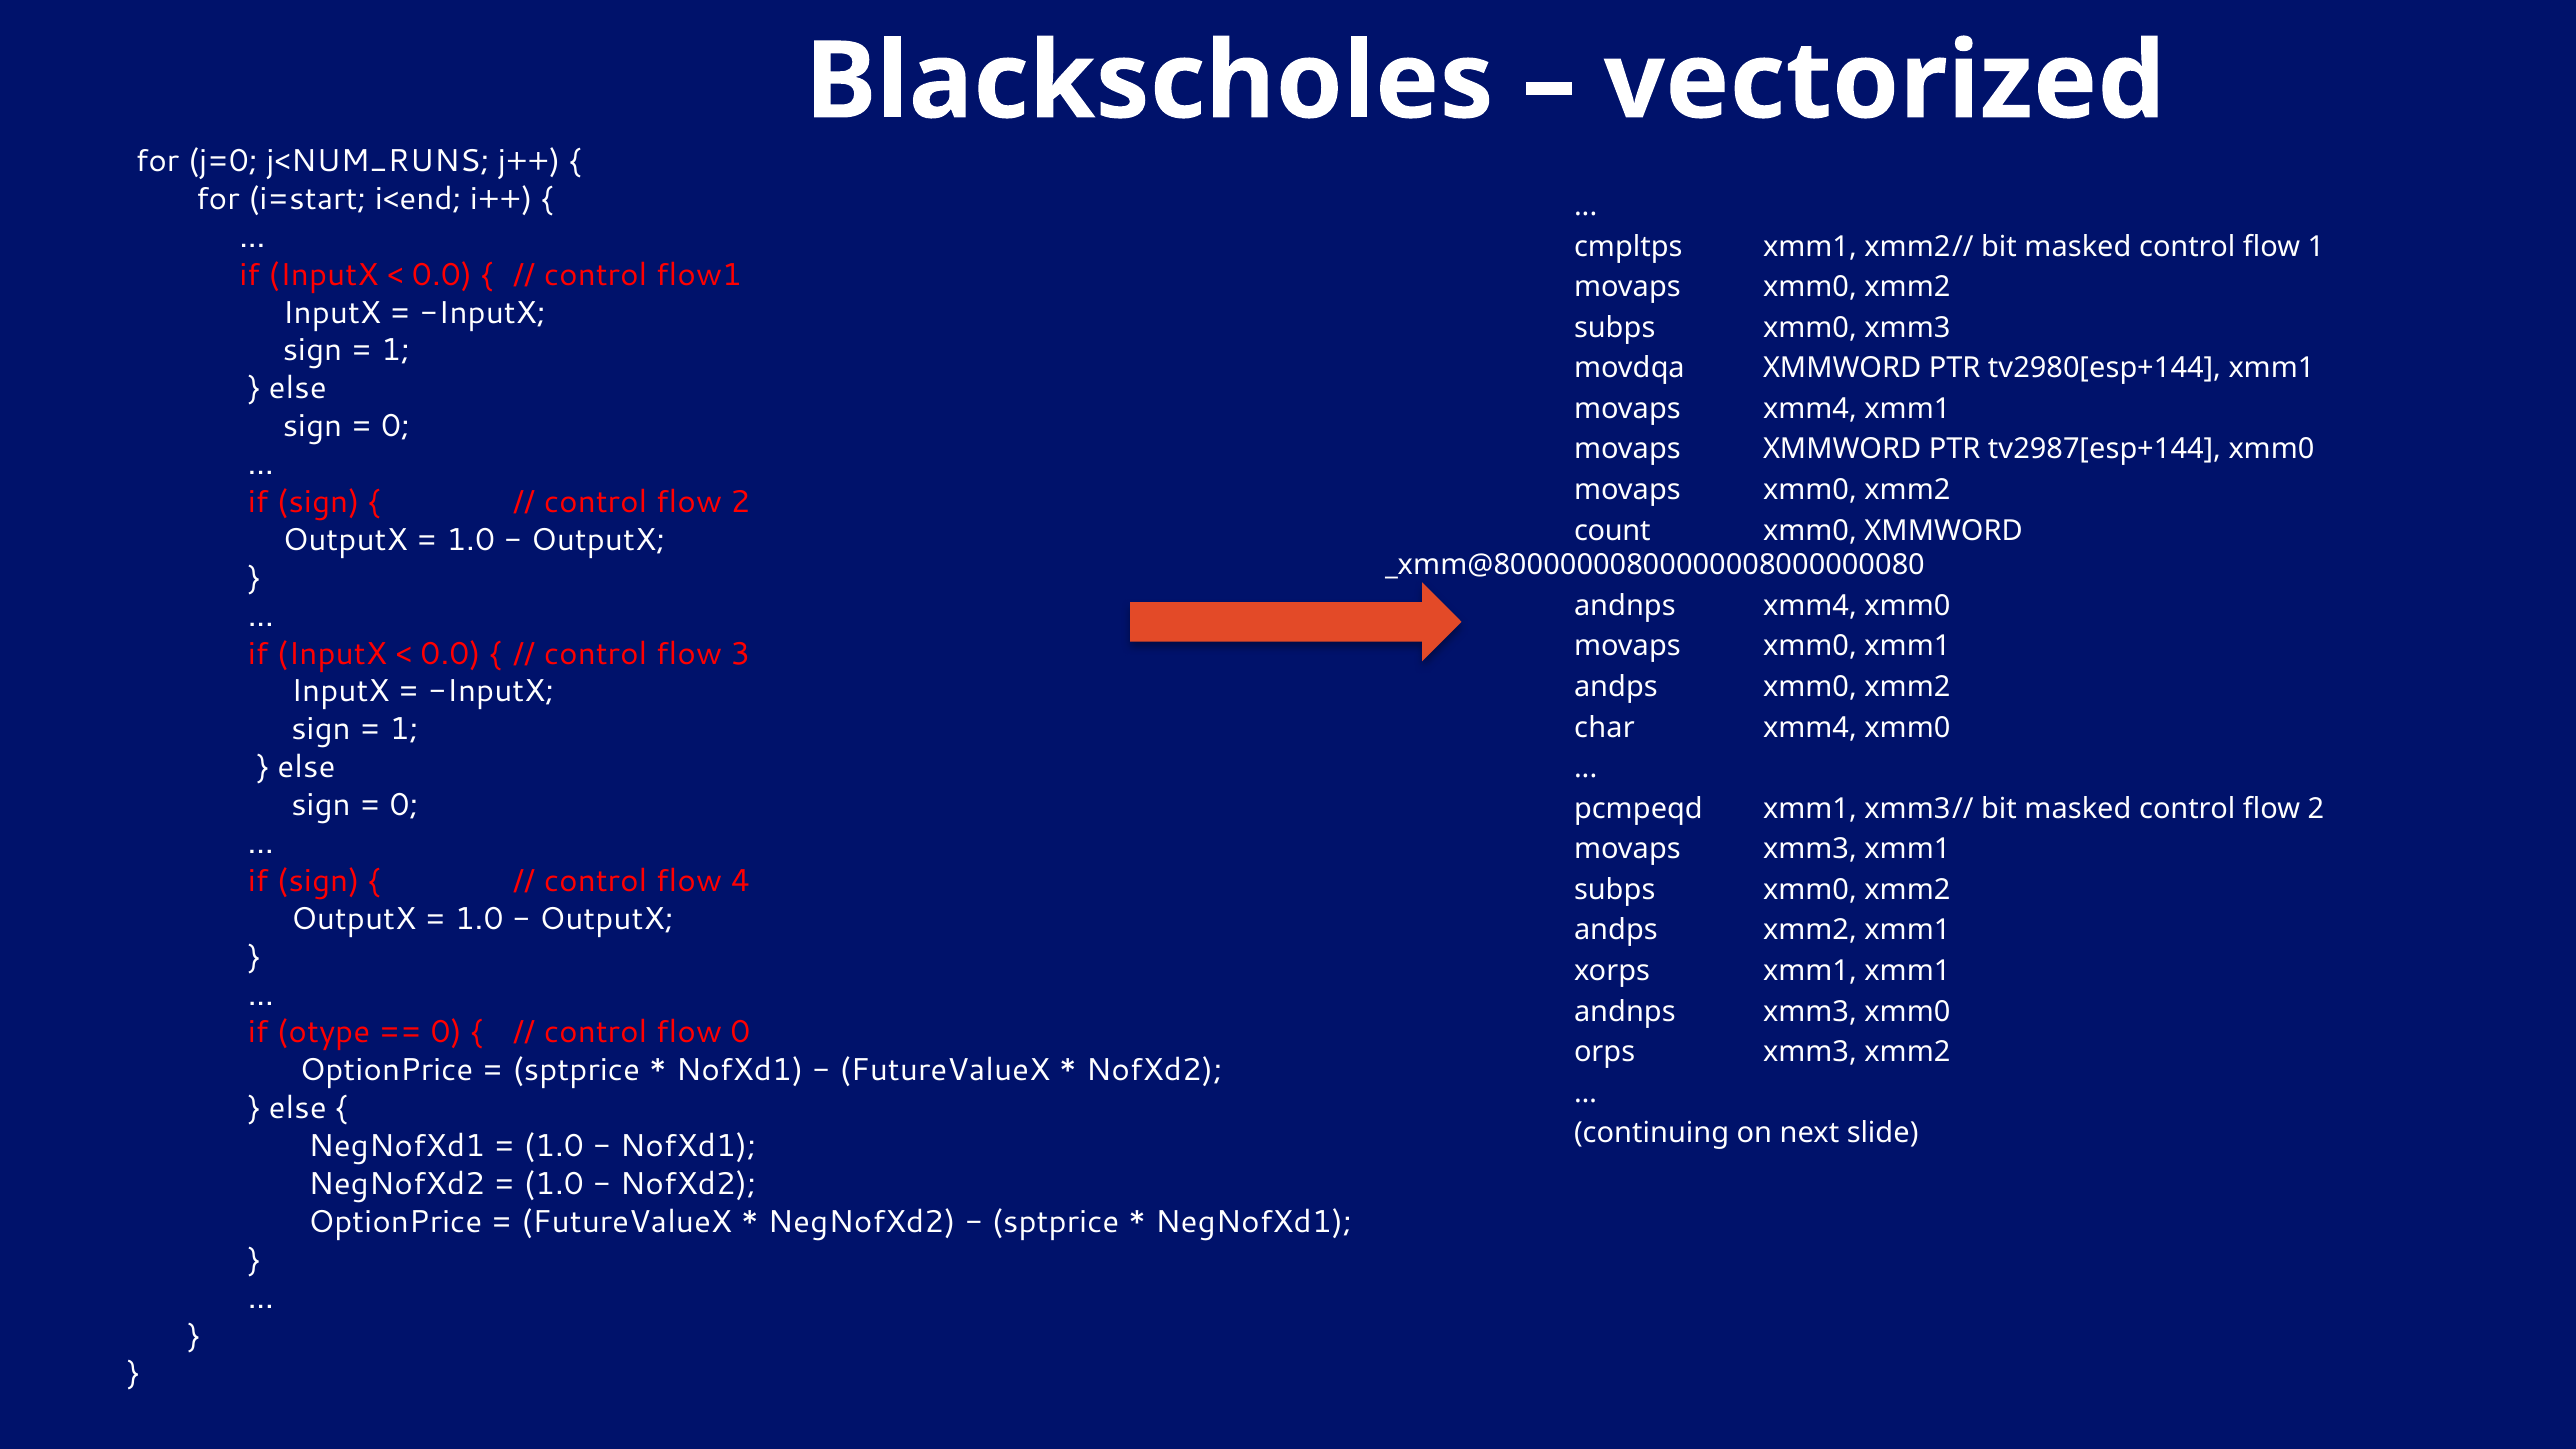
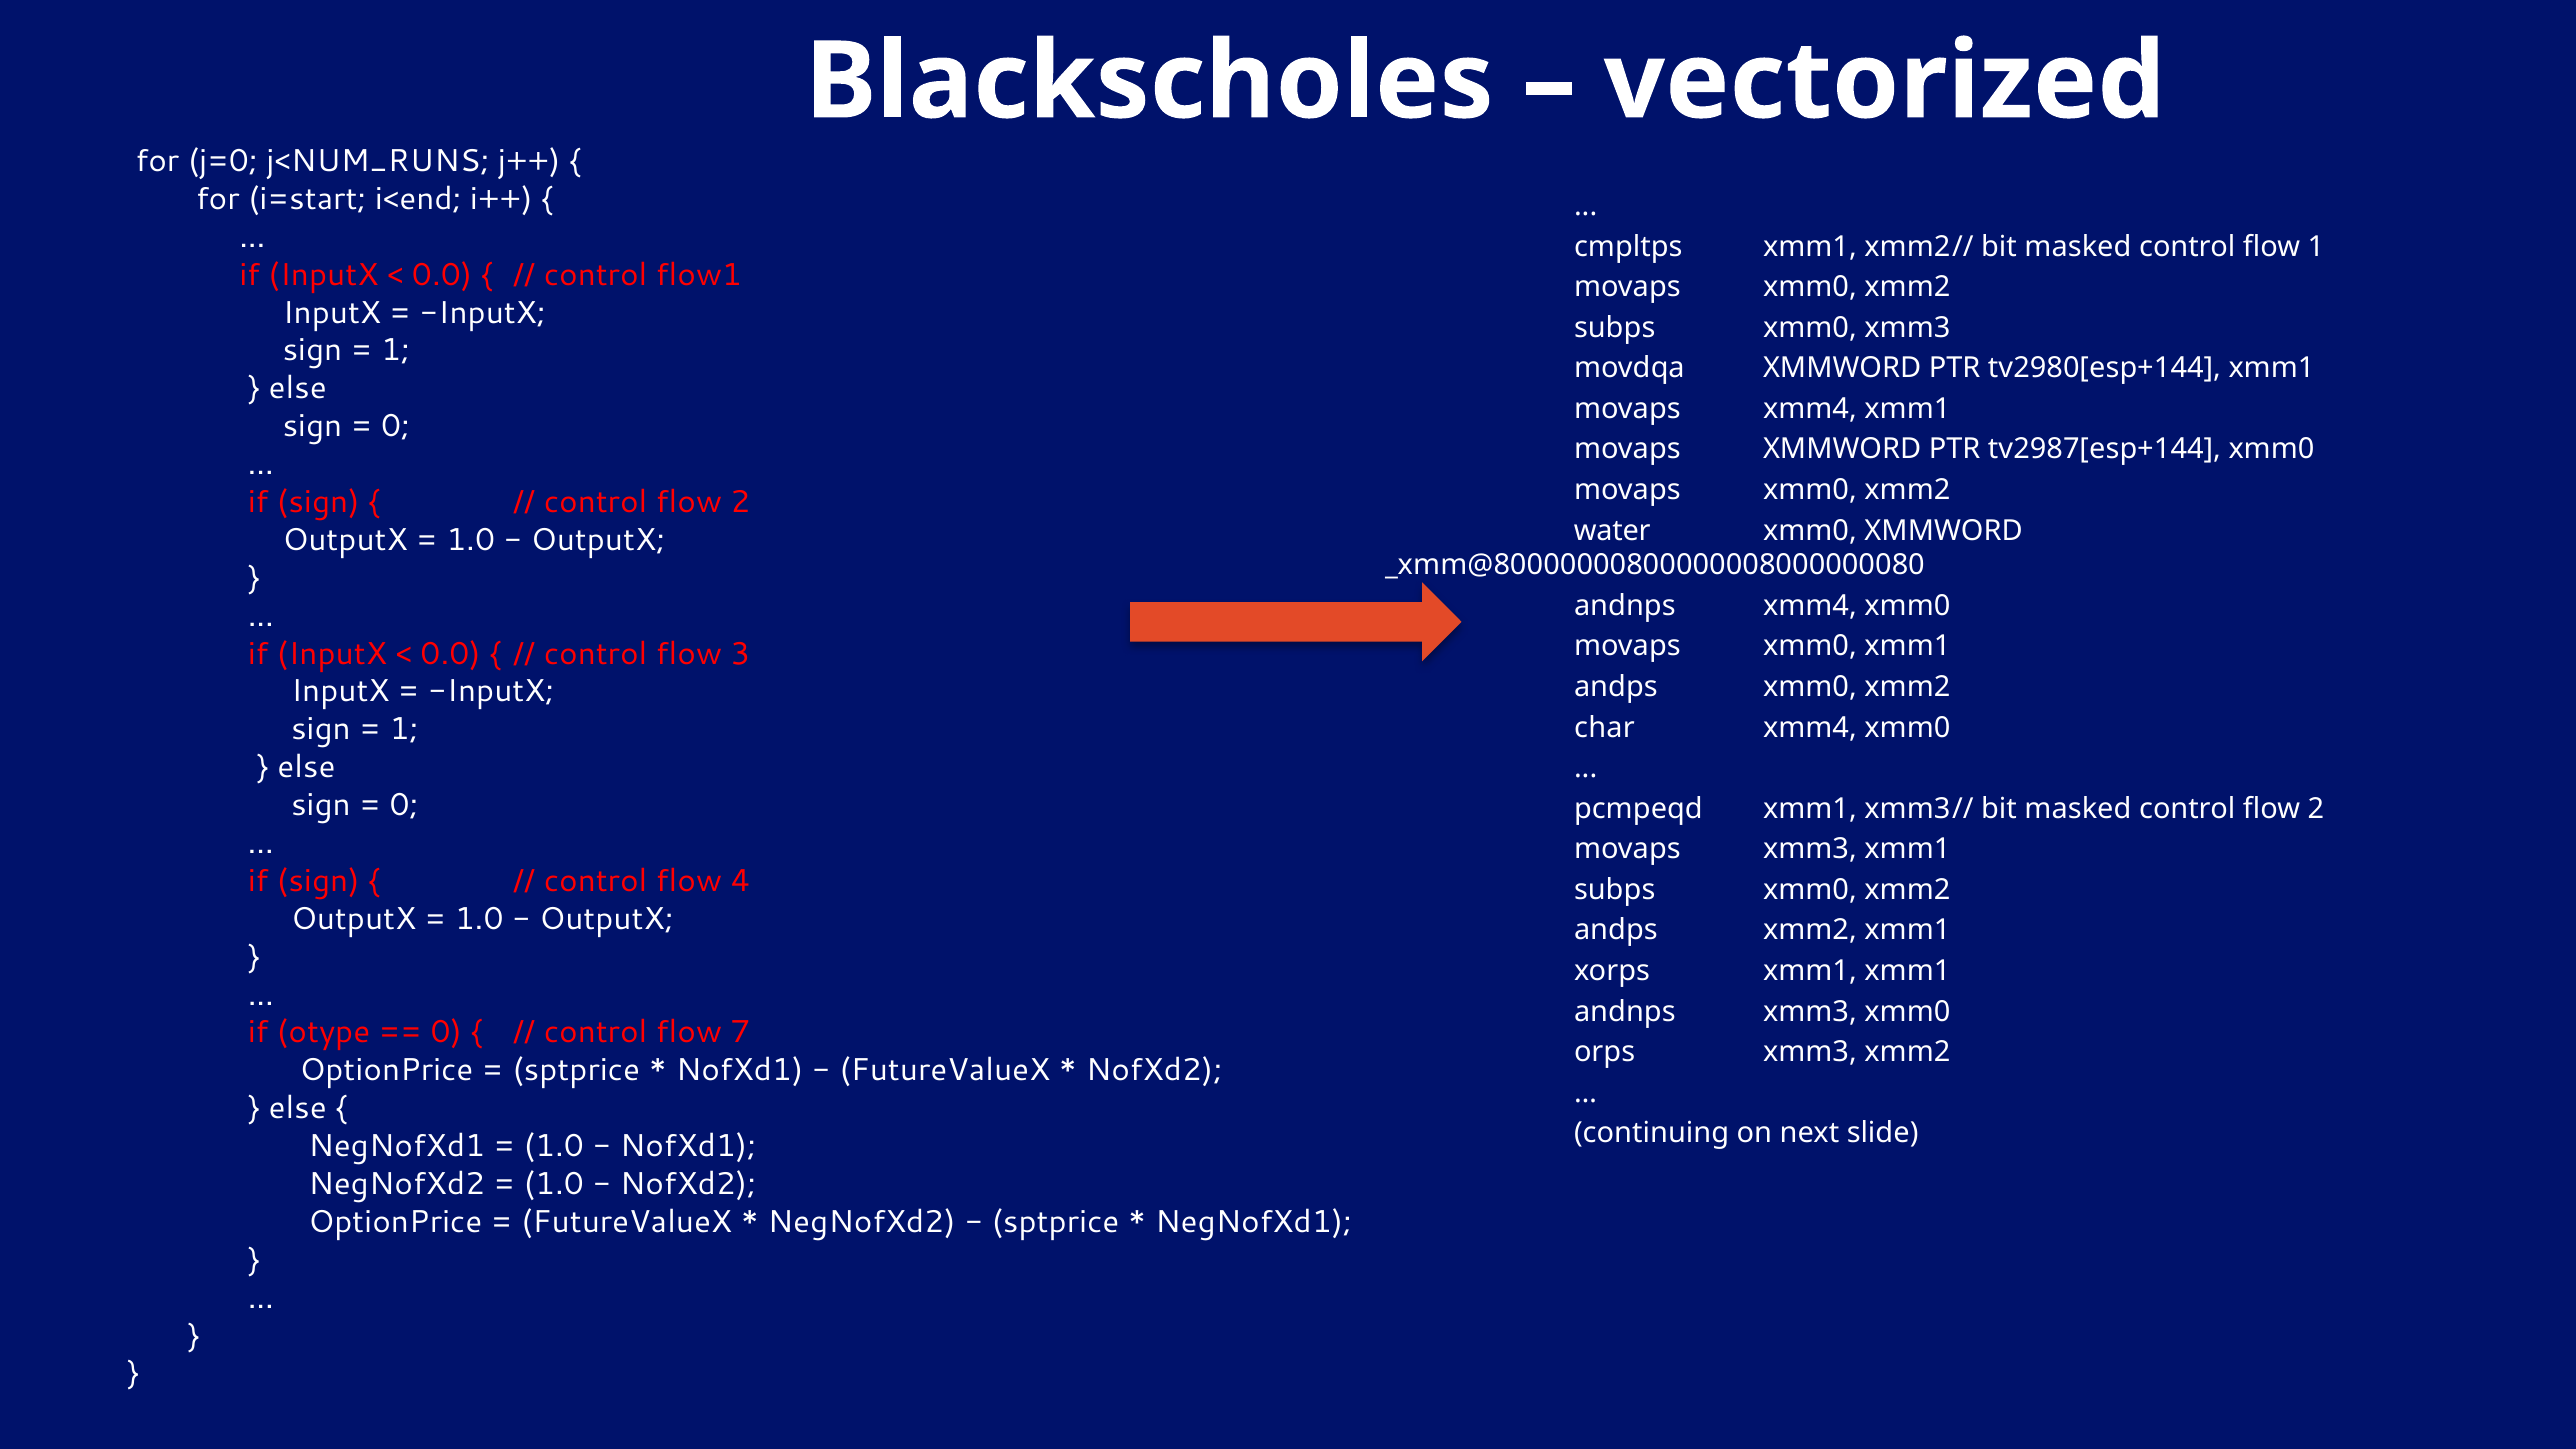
count: count -> water (1612, 530)
flow 0: 0 -> 7 (740, 1032)
